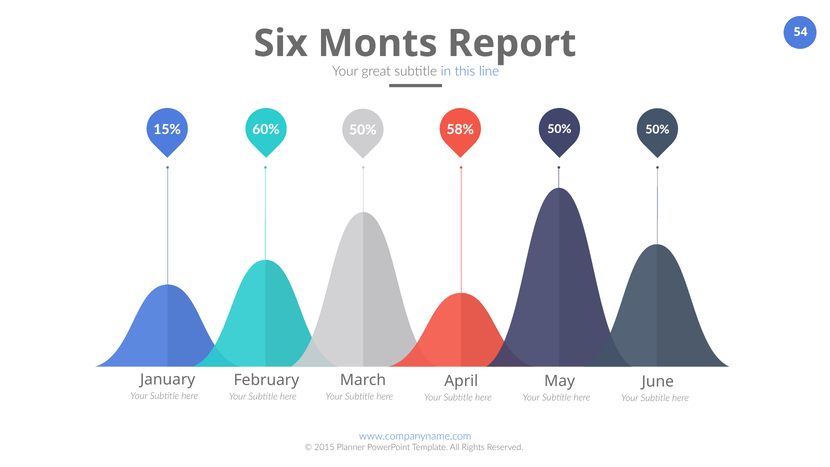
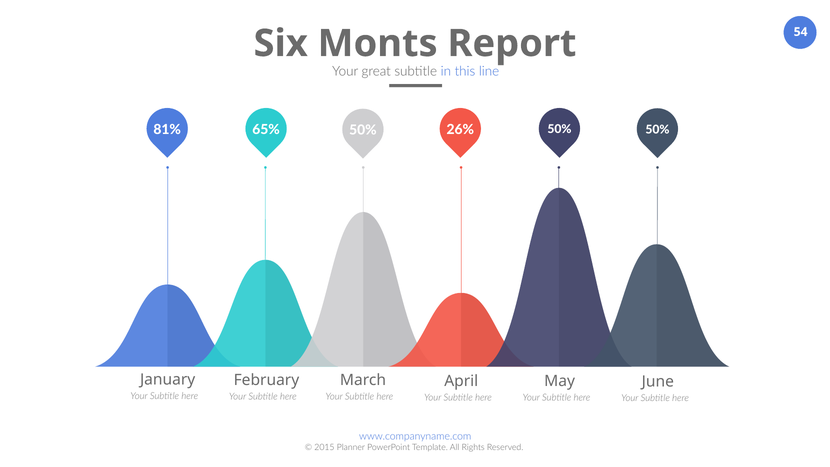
15%: 15% -> 81% (167, 130)
60%: 60% -> 65% (266, 130)
58%: 58% -> 26% (460, 130)
